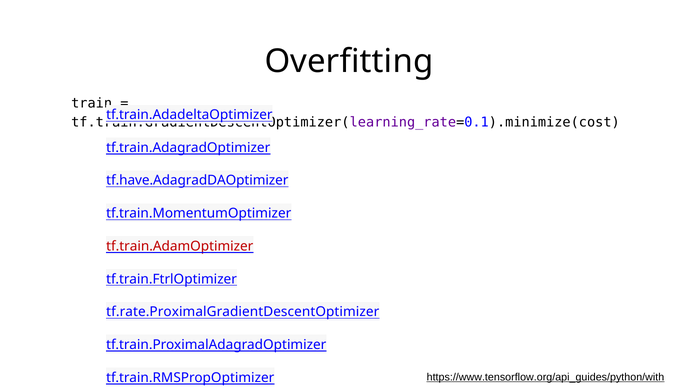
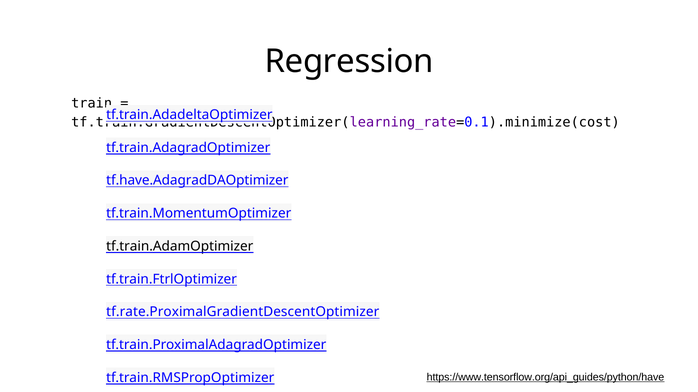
Overfitting: Overfitting -> Regression (349, 62)
tf.train.AdamOptimizer colour: red -> black (180, 247)
https://www.tensorflow.org/api_guides/python/with: https://www.tensorflow.org/api_guides/python/with -> https://www.tensorflow.org/api_guides/python/have (545, 378)
